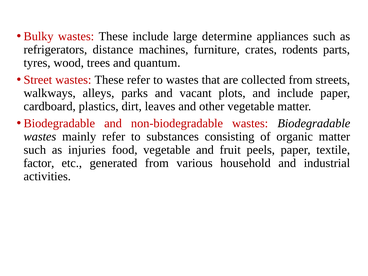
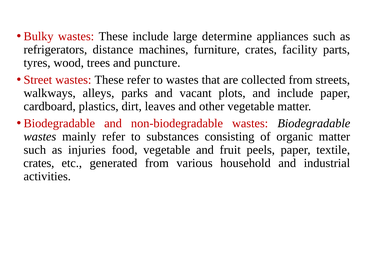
rodents: rodents -> facility (300, 50)
quantum: quantum -> puncture (157, 63)
factor: factor -> crates (39, 163)
